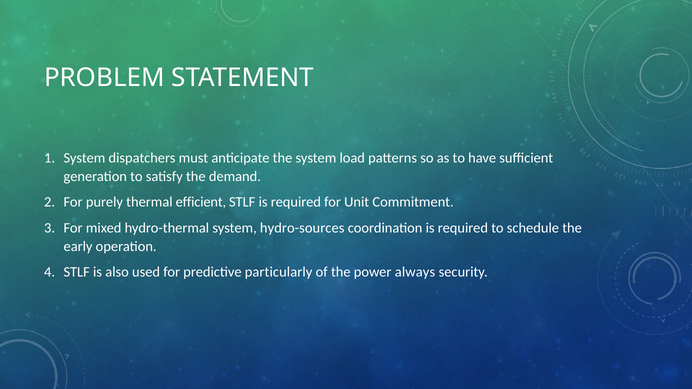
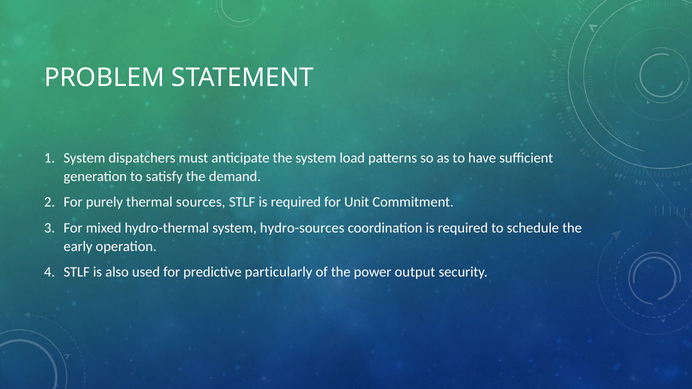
efficient: efficient -> sources (201, 202)
always: always -> output (415, 272)
